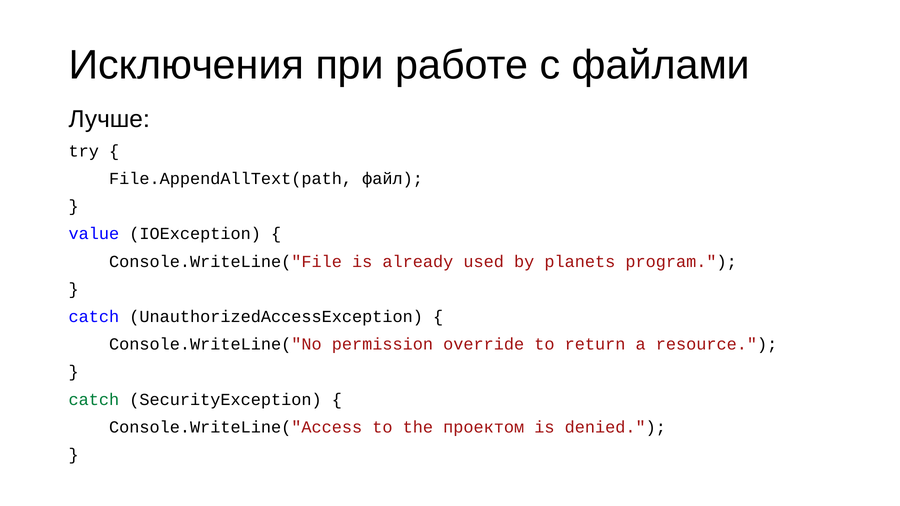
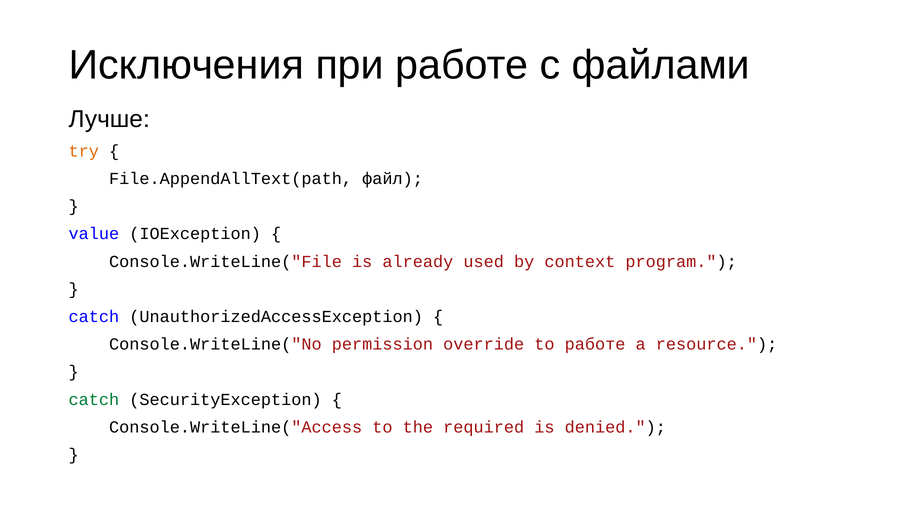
try colour: black -> orange (84, 151)
planets: planets -> context (580, 262)
to return: return -> работе (595, 344)
проектом: проектом -> required (484, 427)
